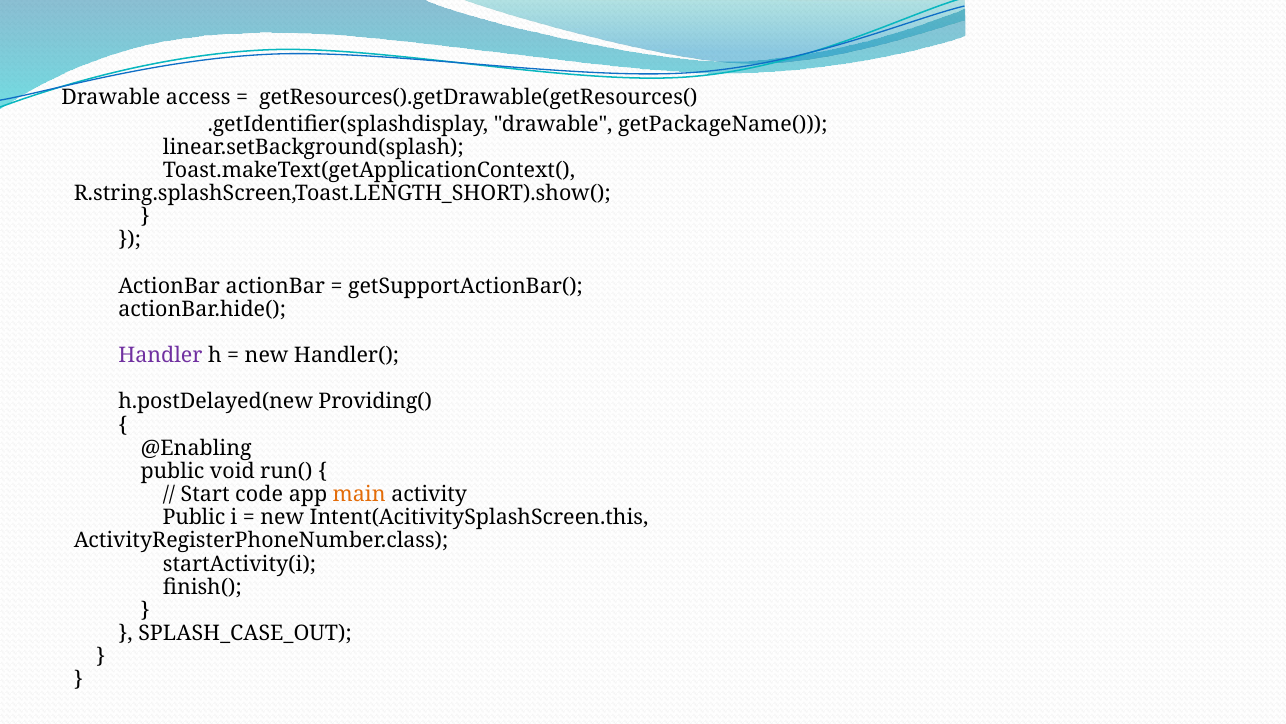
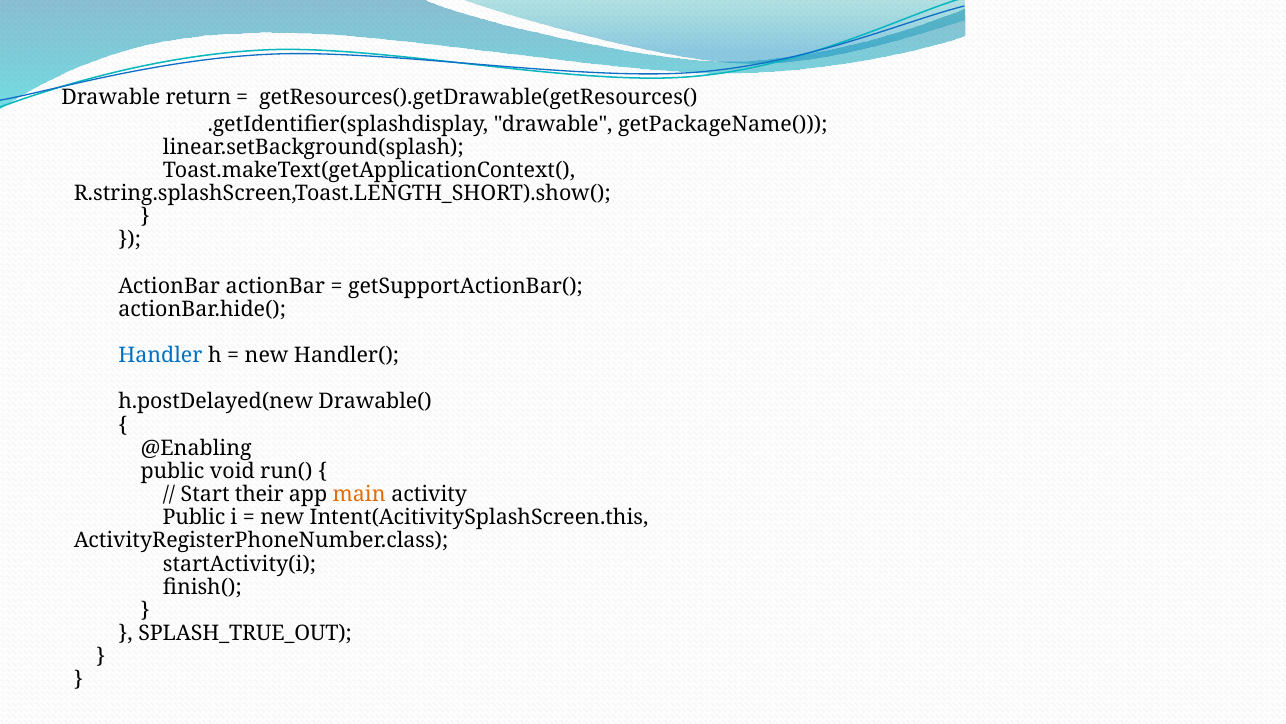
access: access -> return (198, 98)
Handler colour: purple -> blue (160, 355)
Providing(: Providing( -> Drawable( (375, 402)
code: code -> their (259, 494)
SPLASH_CASE_OUT: SPLASH_CASE_OUT -> SPLASH_TRUE_OUT (245, 633)
